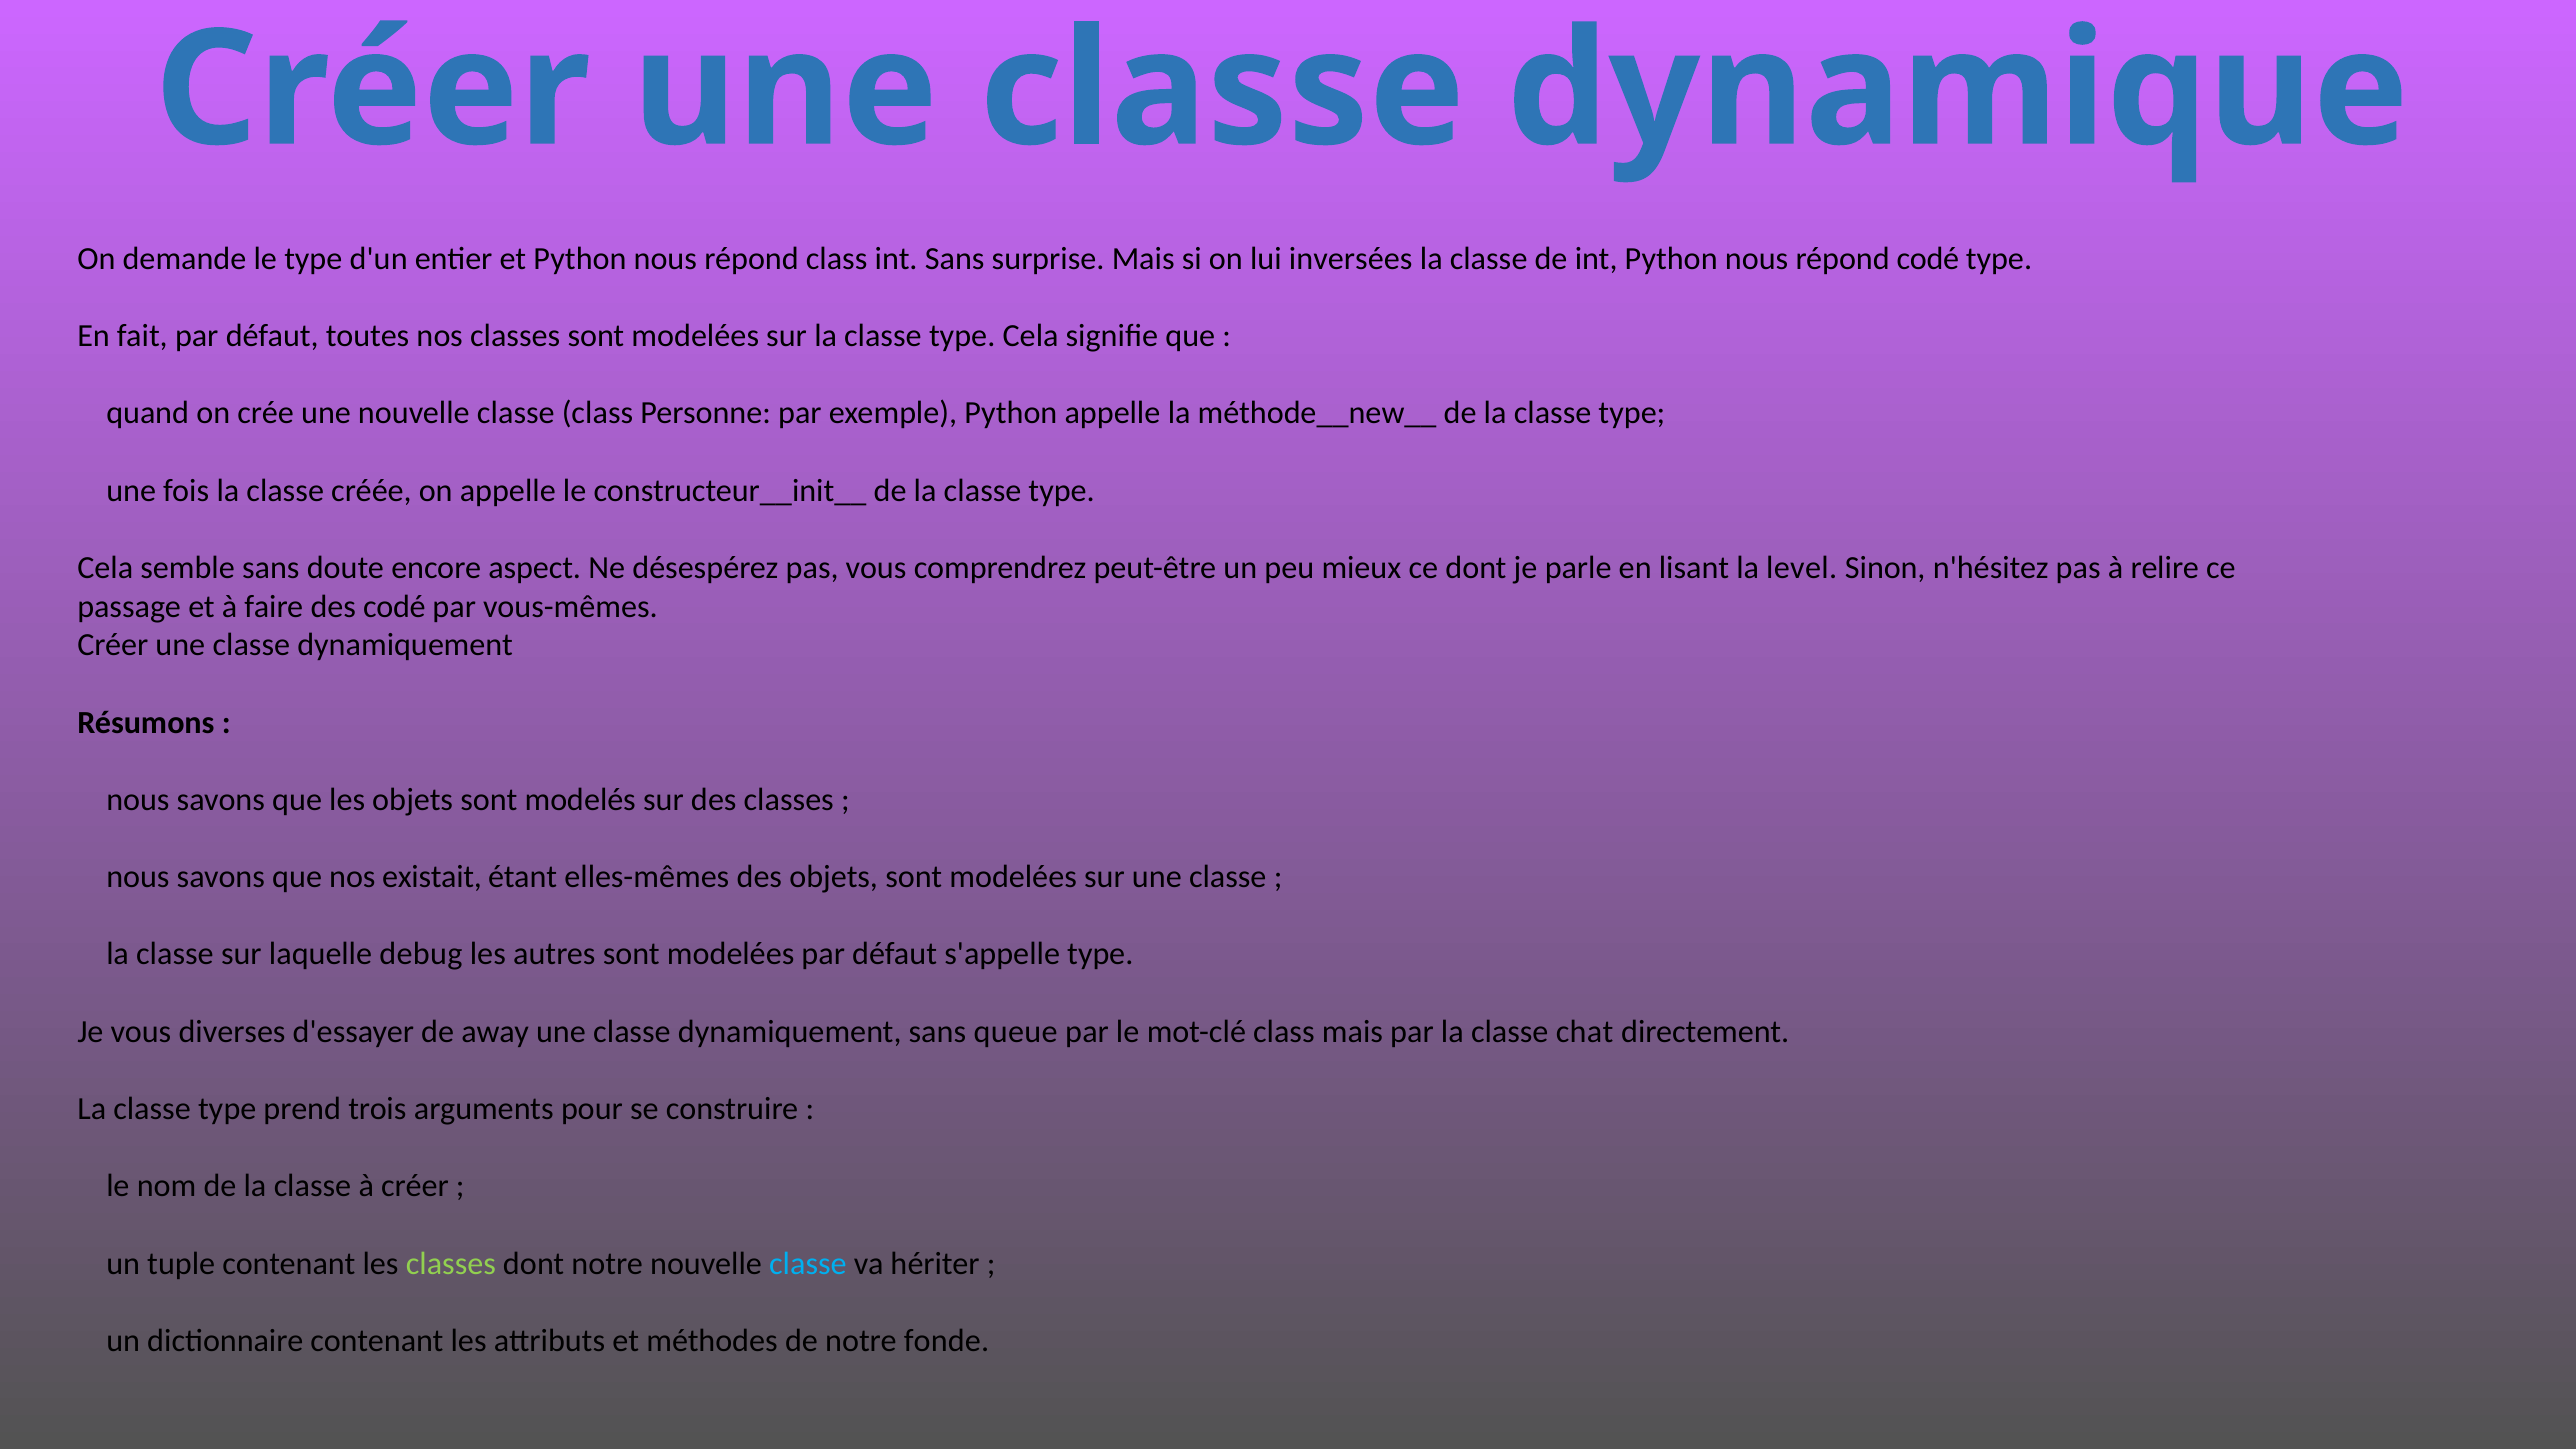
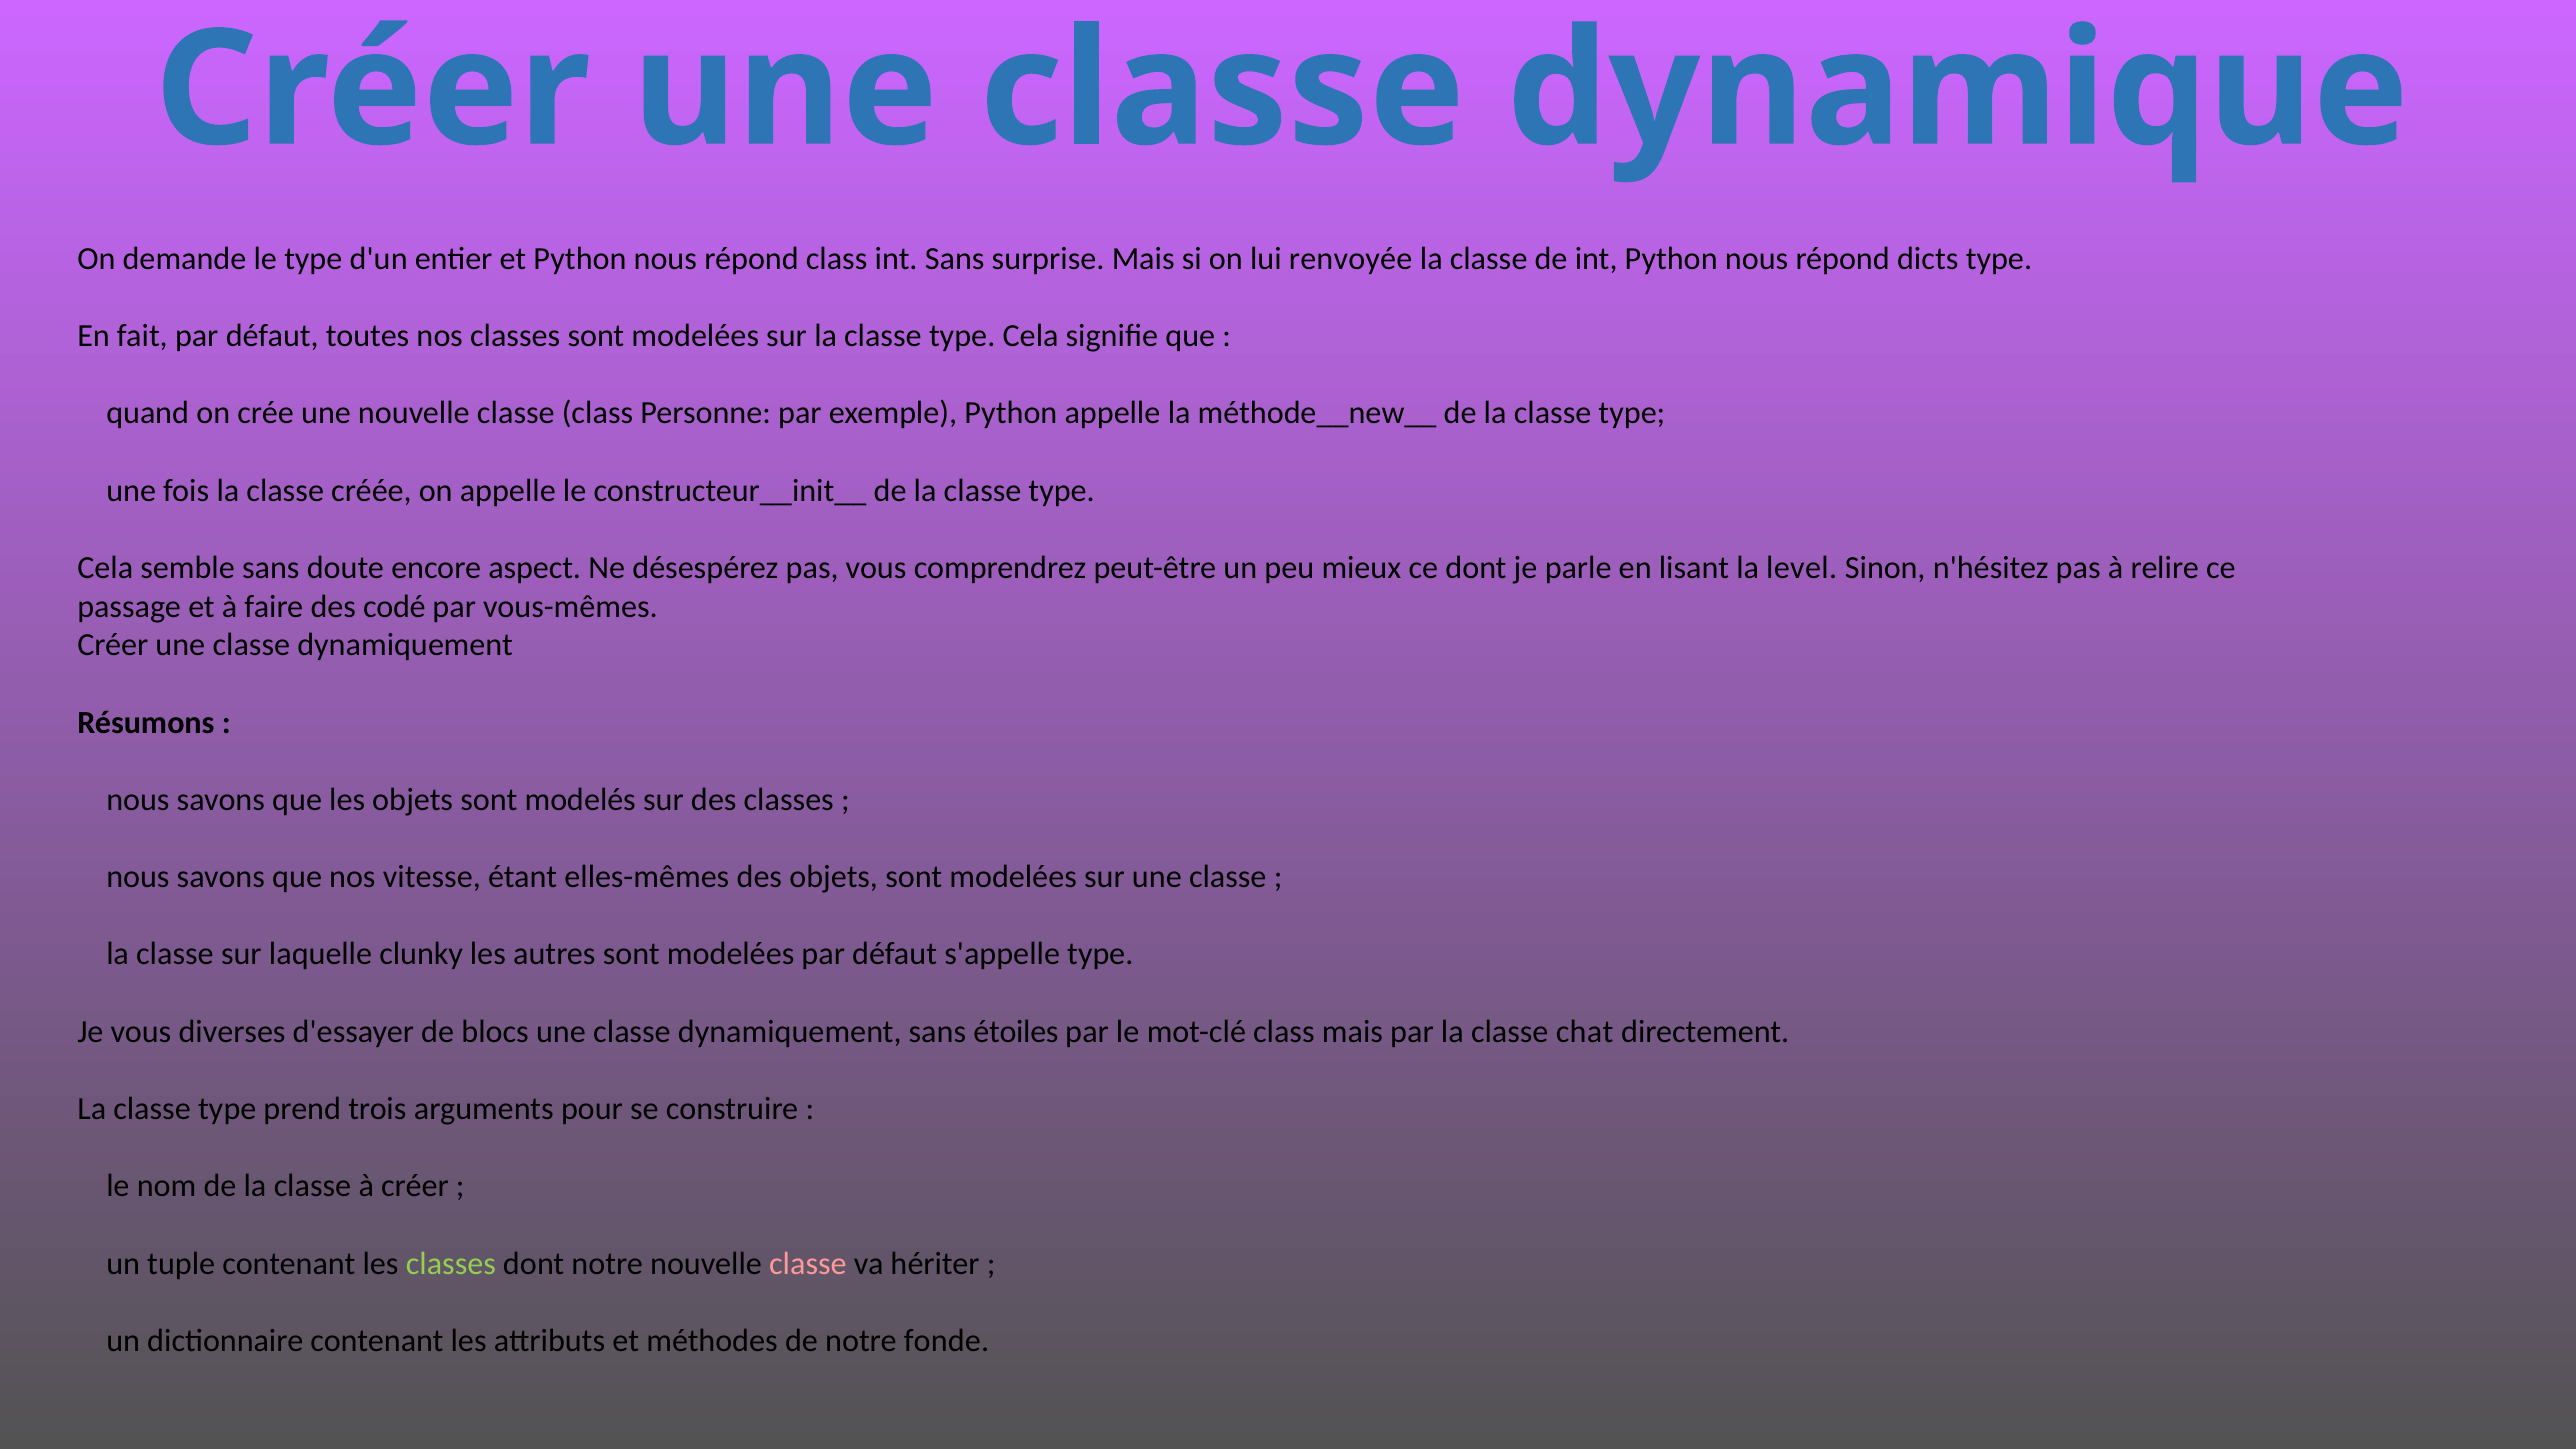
inversées: inversées -> renvoyée (1351, 259)
répond codé: codé -> dicts (1928, 259)
existait: existait -> vitesse (432, 877)
debug: debug -> clunky (421, 954)
away: away -> blocs (495, 1032)
queue: queue -> étoiles (1016, 1032)
classe colour: light blue -> pink (808, 1263)
